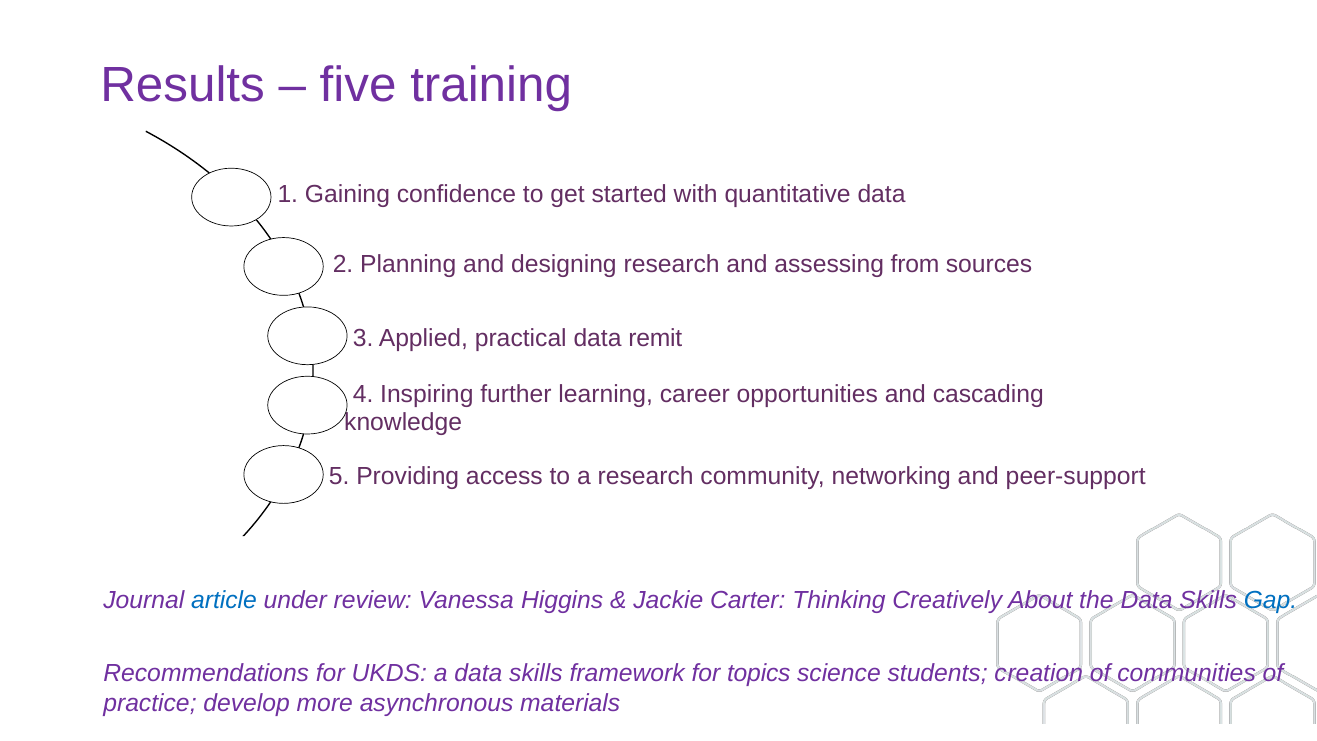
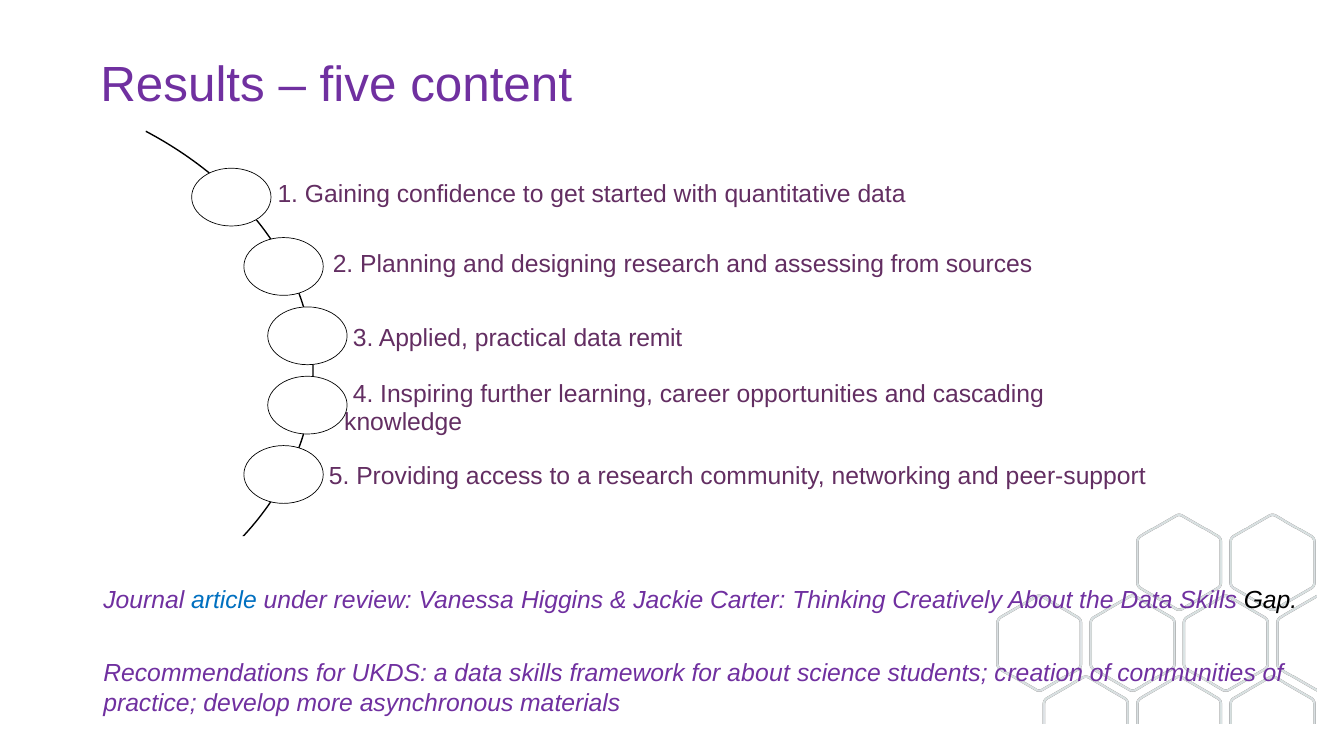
training: training -> content (491, 85)
Gap colour: blue -> black (1271, 601)
for topics: topics -> about (759, 674)
